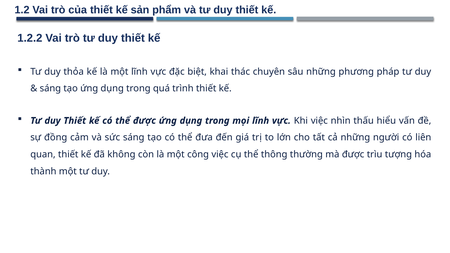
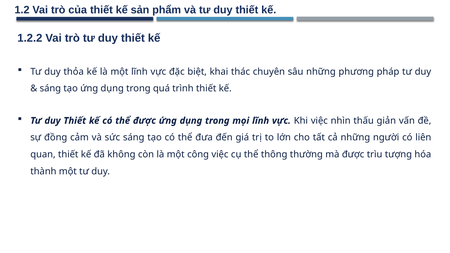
hiểu: hiểu -> giản (386, 121)
